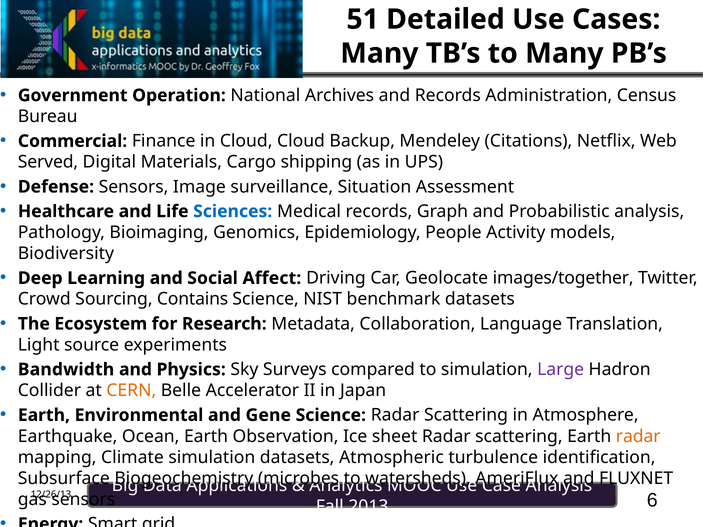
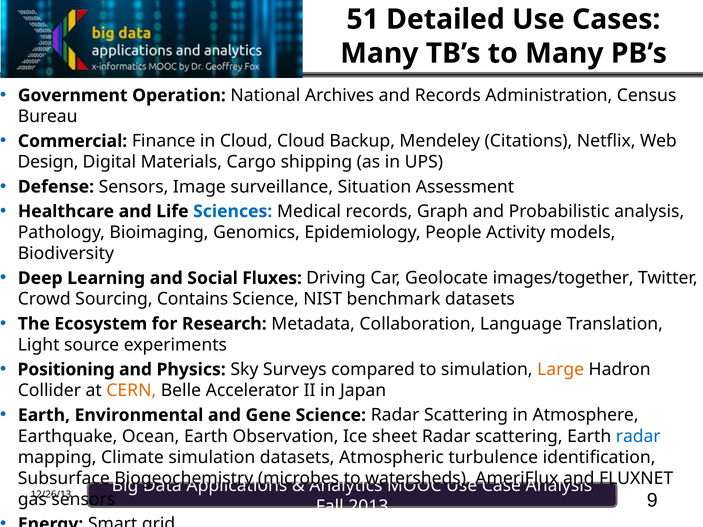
Served: Served -> Design (48, 162)
Affect: Affect -> Fluxes (272, 278)
Bandwidth: Bandwidth -> Positioning (66, 370)
Large colour: purple -> orange (561, 370)
radar colour: orange -> blue (638, 436)
6: 6 -> 9 (652, 500)
